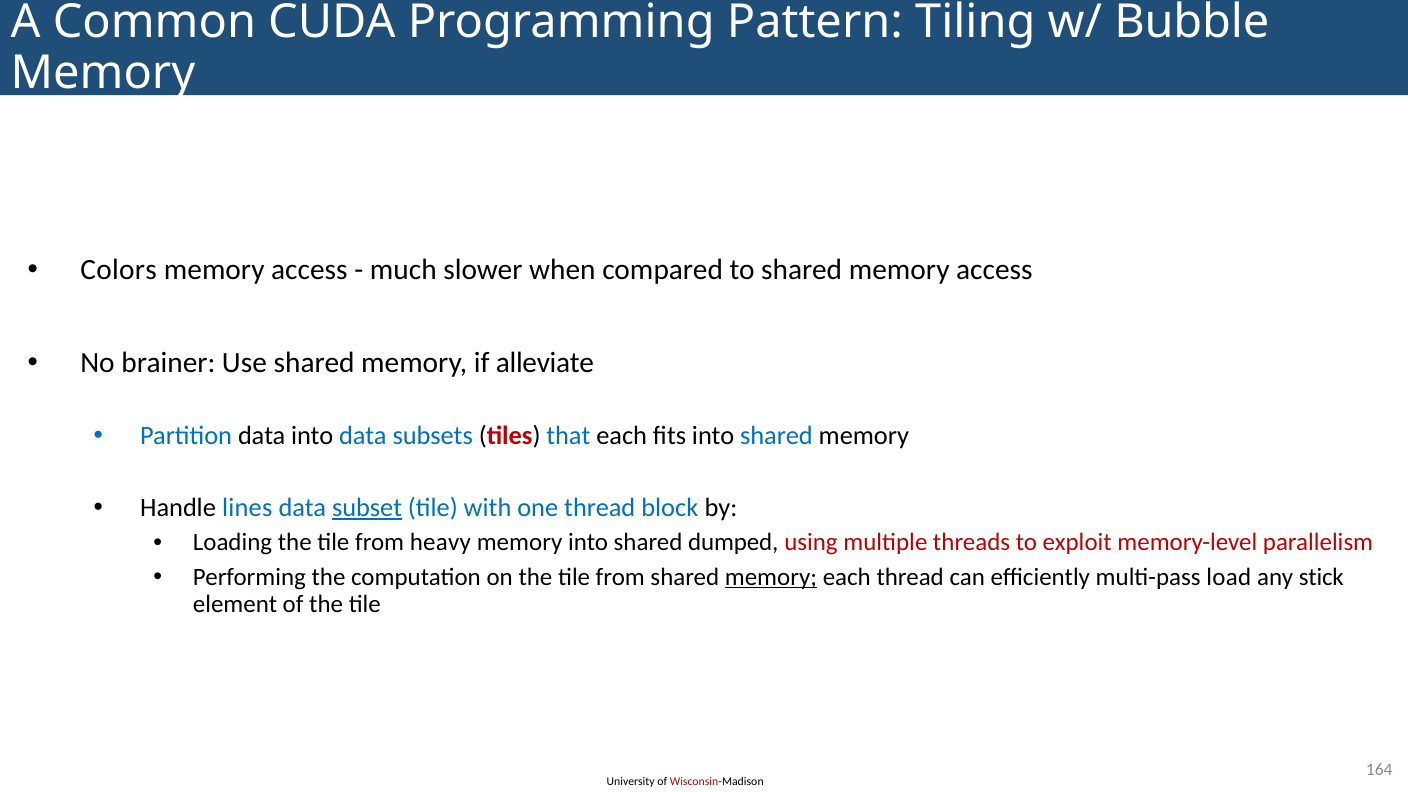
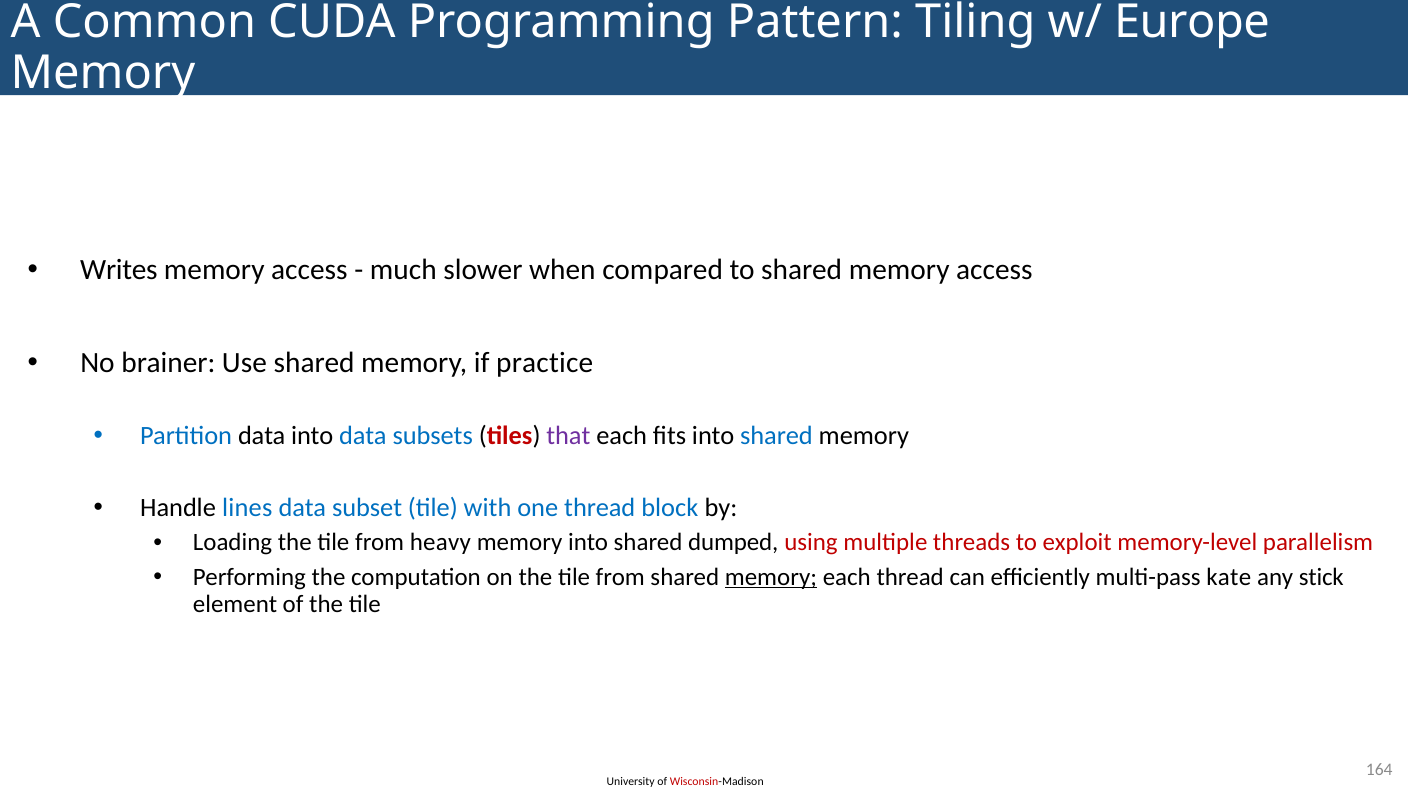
Bubble: Bubble -> Europe (1192, 22)
Colors: Colors -> Writes (119, 270)
alleviate: alleviate -> practice (545, 363)
that colour: blue -> purple (568, 436)
subset underline: present -> none (367, 508)
load: load -> kate (1229, 577)
